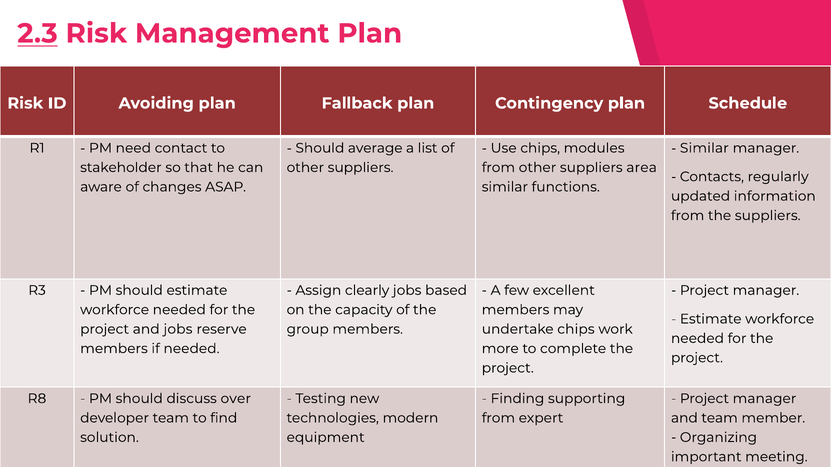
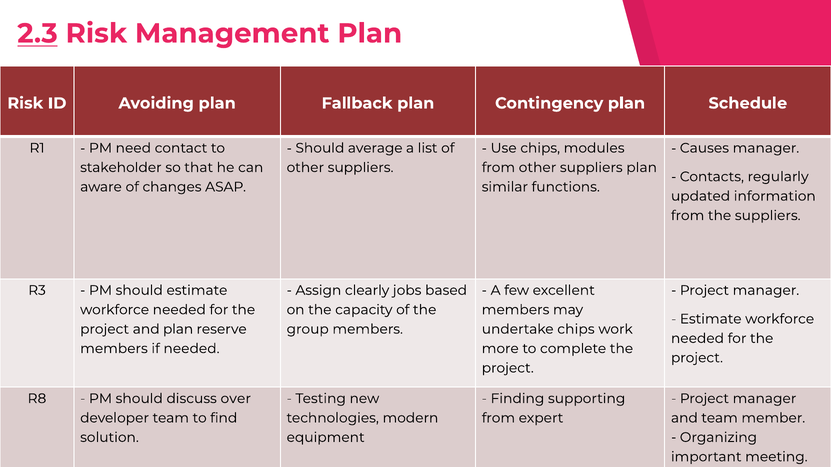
Similar: Similar -> Causes (704, 148)
suppliers area: area -> plan (642, 168)
and jobs: jobs -> plan (178, 329)
